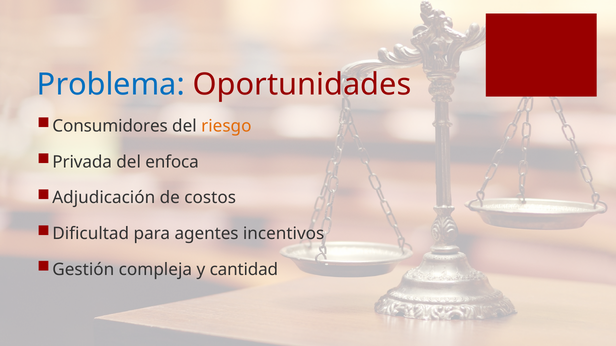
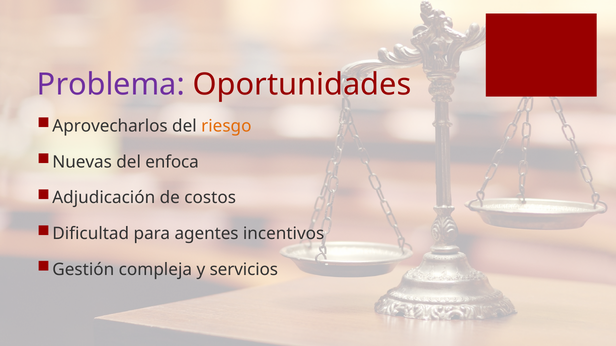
Problema colour: blue -> purple (111, 85)
Consumidores: Consumidores -> Aprovecharlos (110, 126)
Privada: Privada -> Nuevas (82, 162)
cantidad: cantidad -> servicios (244, 270)
